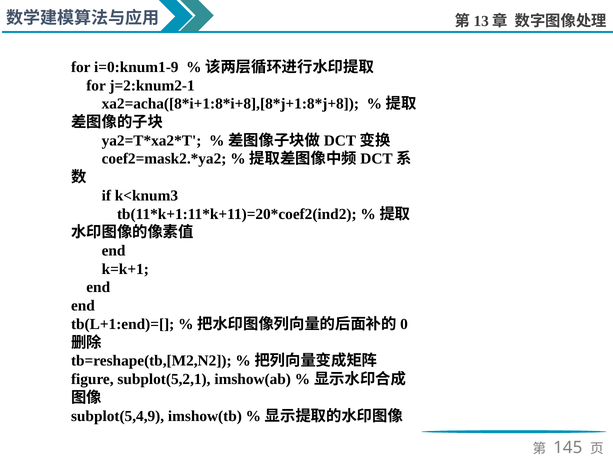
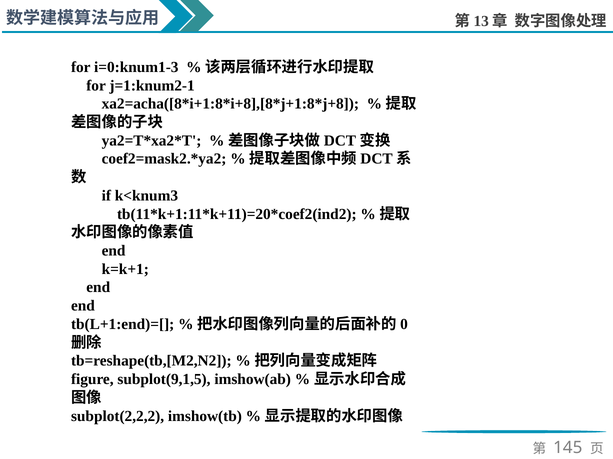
i=0:knum1-9: i=0:knum1-9 -> i=0:knum1-3 (136, 67)
j=2:knum2-1: j=2:knum2-1 -> j=1:knum2-1 (152, 86)
subplot(5,2,1: subplot(5,2,1 -> subplot(9,1,5 (164, 380)
subplot(5,4,9: subplot(5,4,9 -> subplot(2,2,2 (118, 417)
